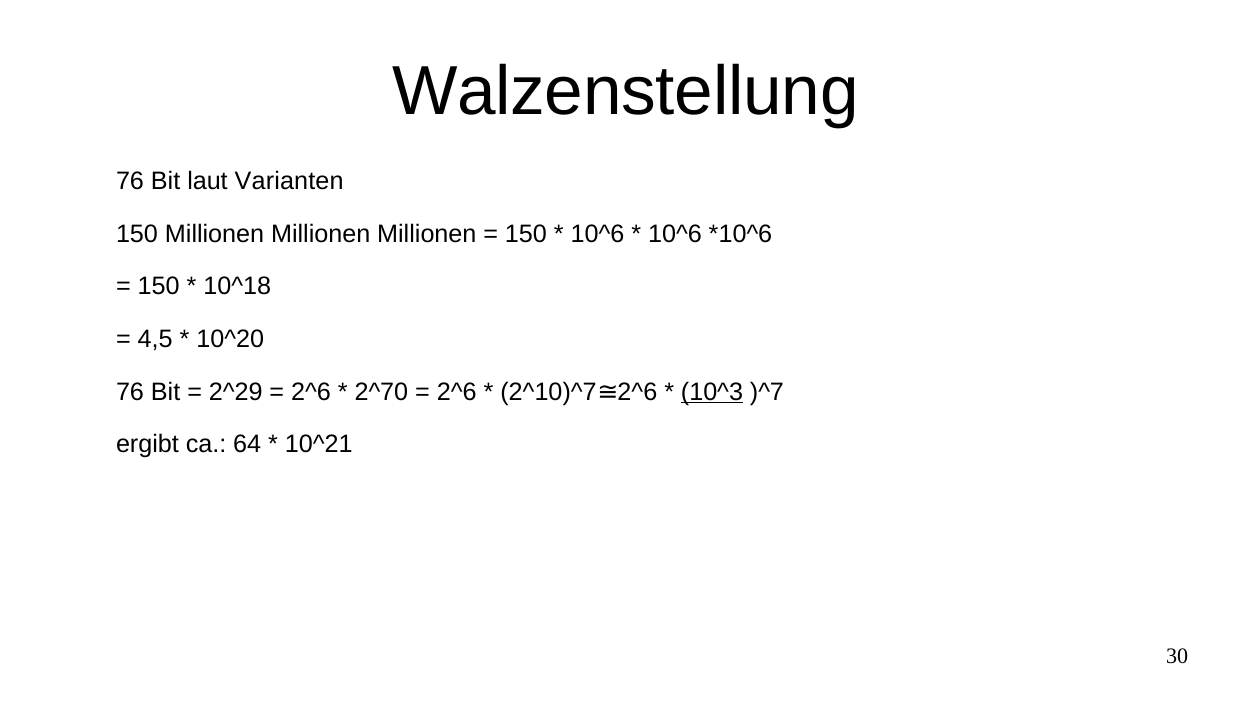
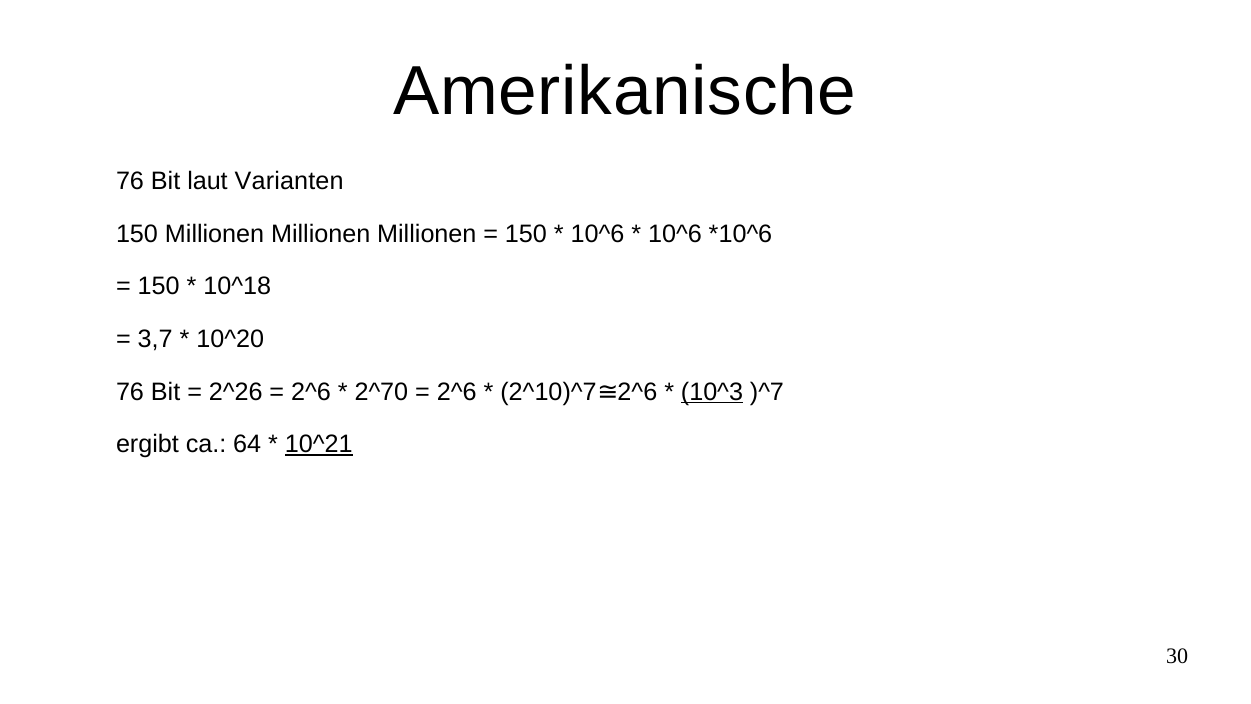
Walzenstellung: Walzenstellung -> Amerikanische (625, 92)
4,5: 4,5 -> 3,7 (155, 339)
2^29: 2^29 -> 2^26 (236, 392)
10^21 underline: none -> present (319, 444)
